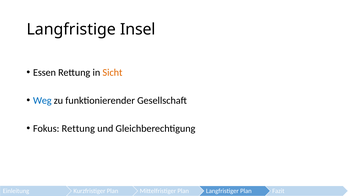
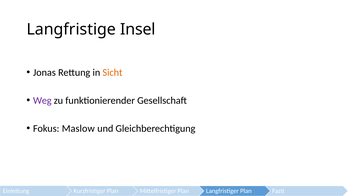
Essen: Essen -> Jonas (44, 72)
Weg colour: blue -> purple (42, 100)
Fokus Rettung: Rettung -> Maslow (78, 128)
